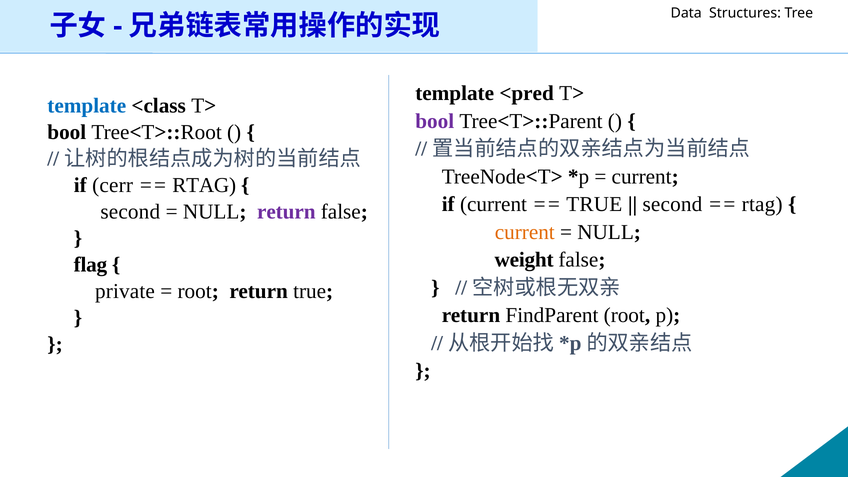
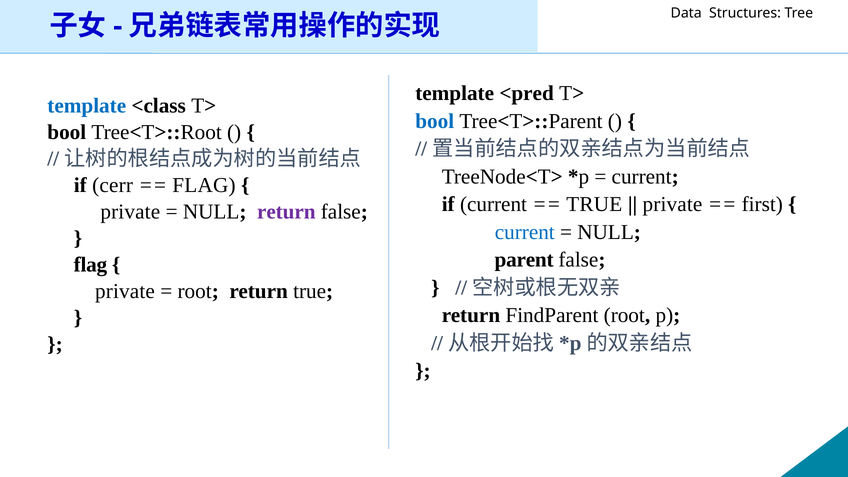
bool colour: purple -> blue (435, 121)
RTAG: RTAG -> FLAG (204, 185)
second: second -> private (672, 204)
rtag: rtag -> first (762, 204)
second: second -> private (130, 212)
current colour: orange -> blue (525, 232)
weight: weight -> parent (524, 260)
